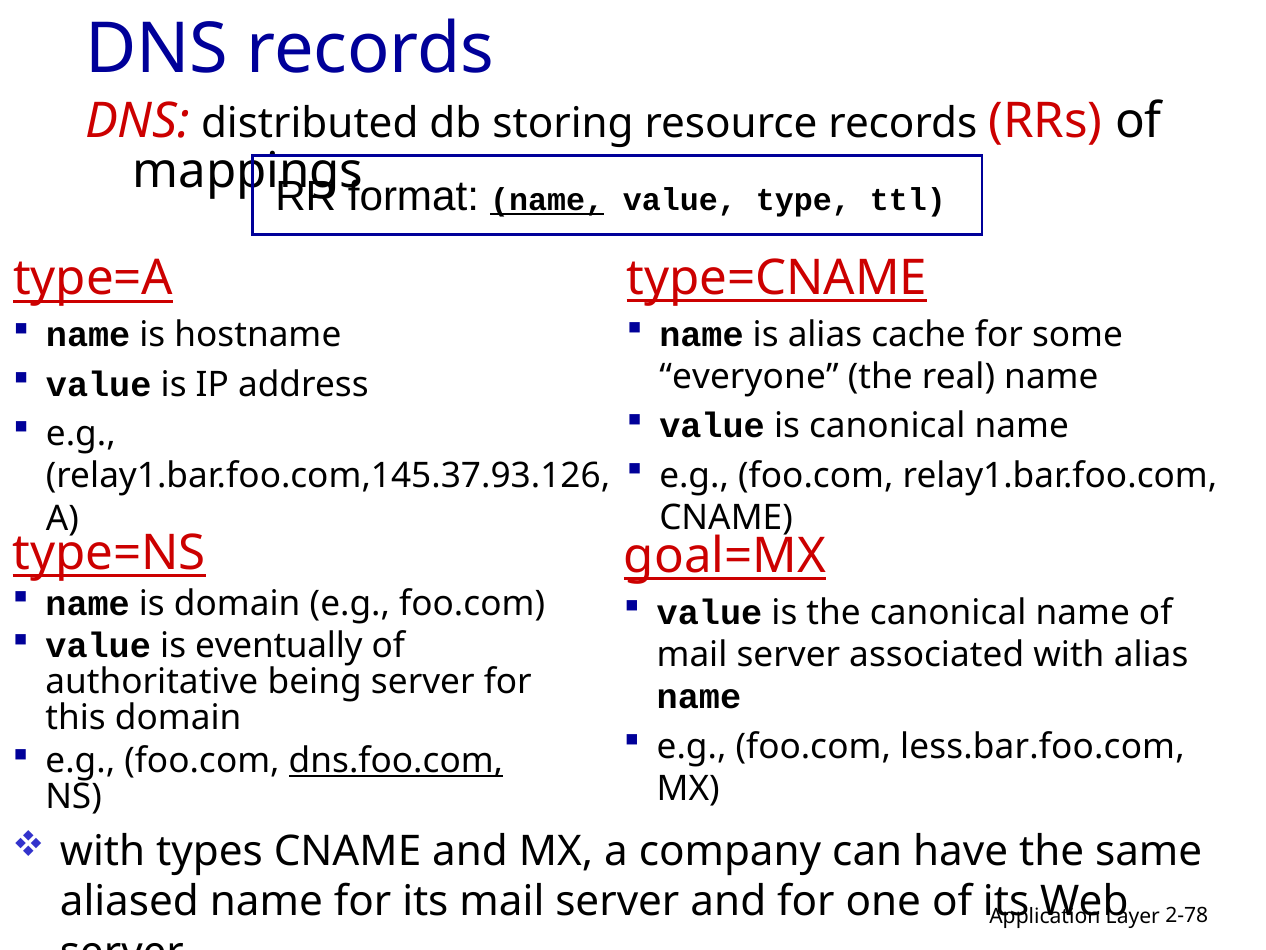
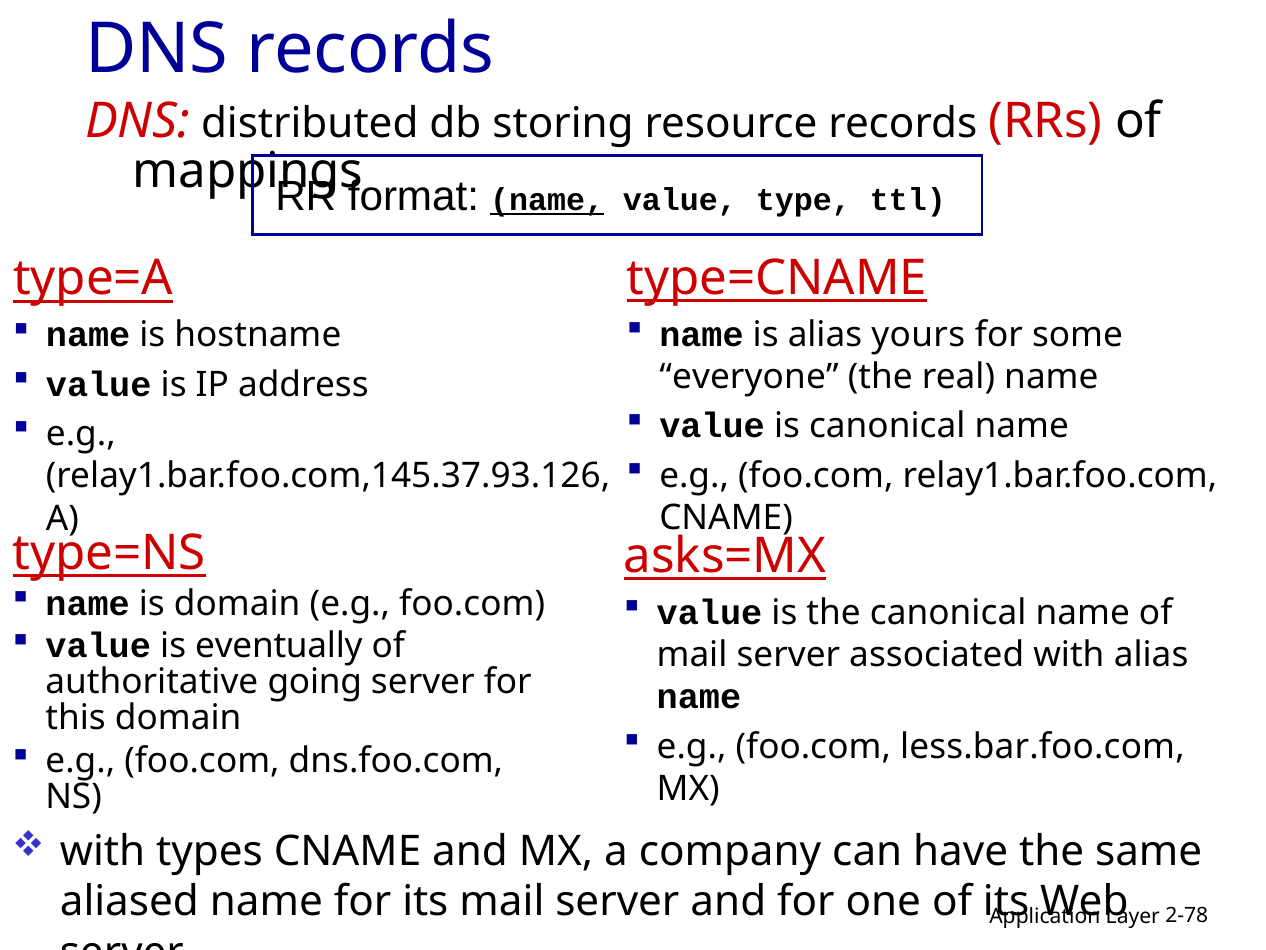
cache: cache -> yours (918, 335)
goal=MX: goal=MX -> asks=MX (725, 556)
being: being -> going (315, 682)
dns.foo.com underline: present -> none (396, 761)
